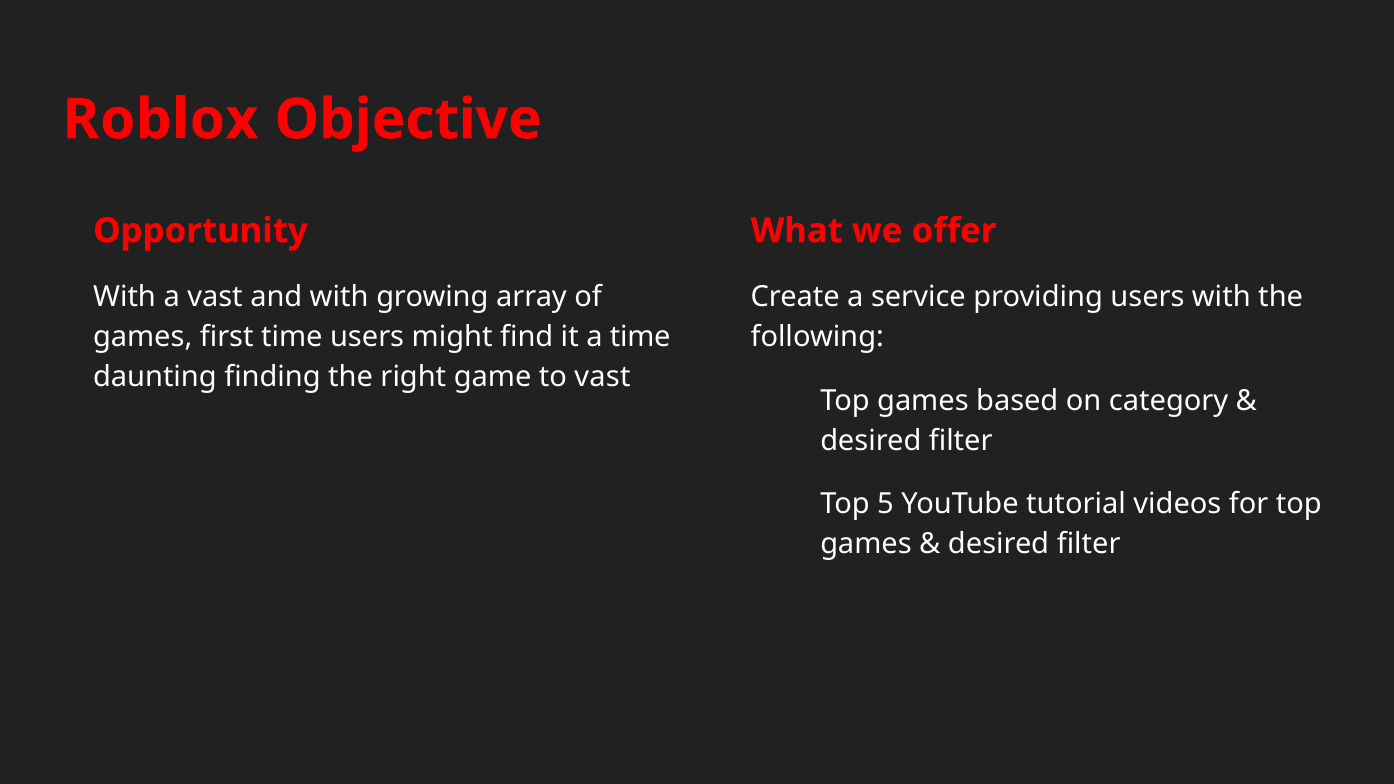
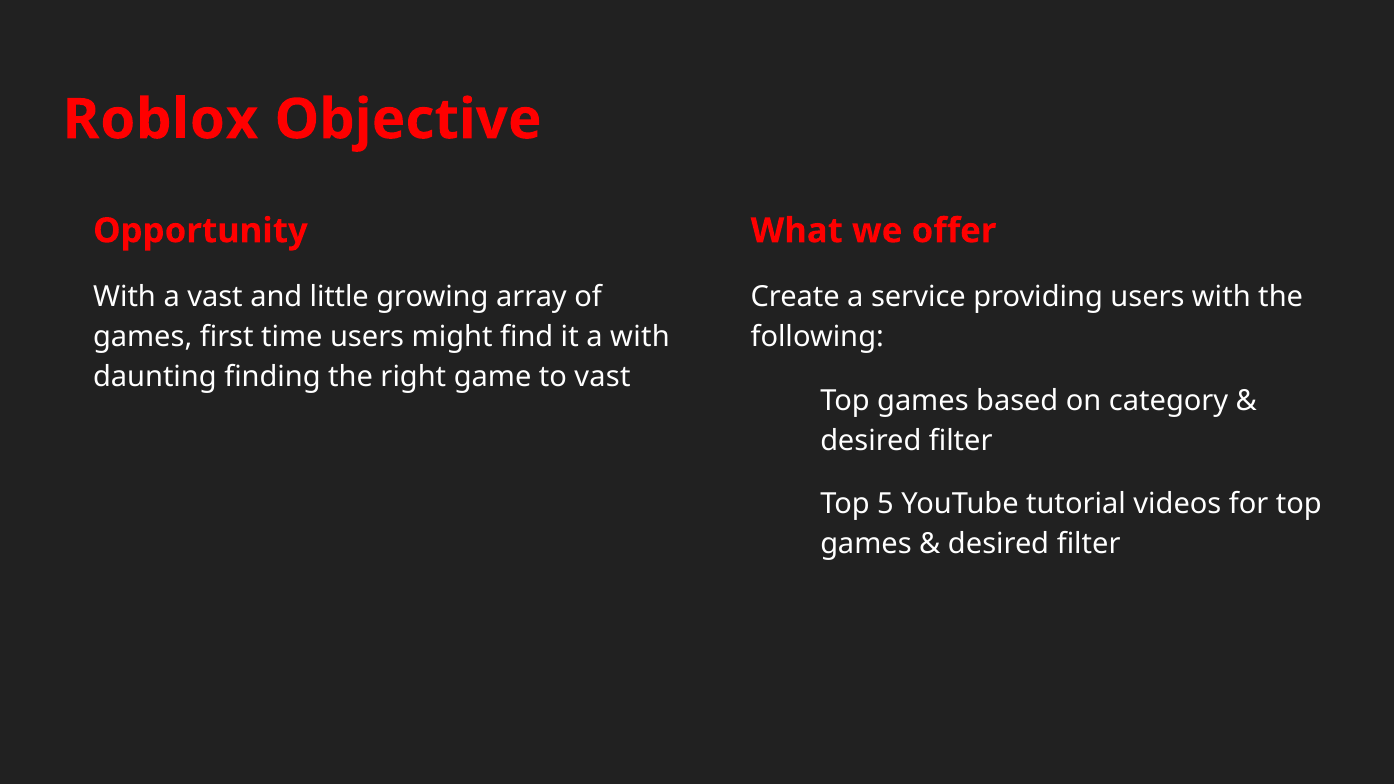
and with: with -> little (339, 297)
a time: time -> with (640, 337)
